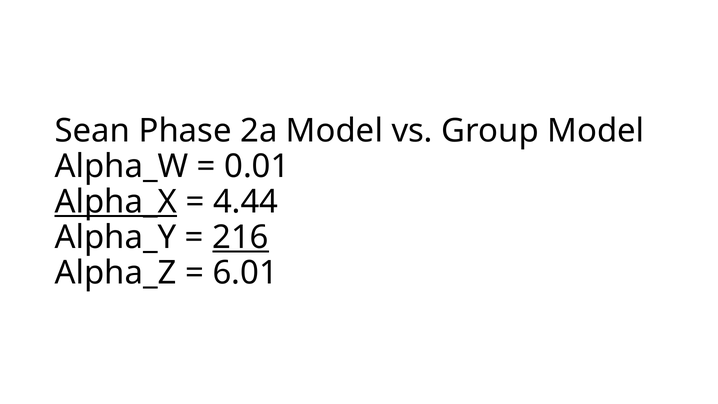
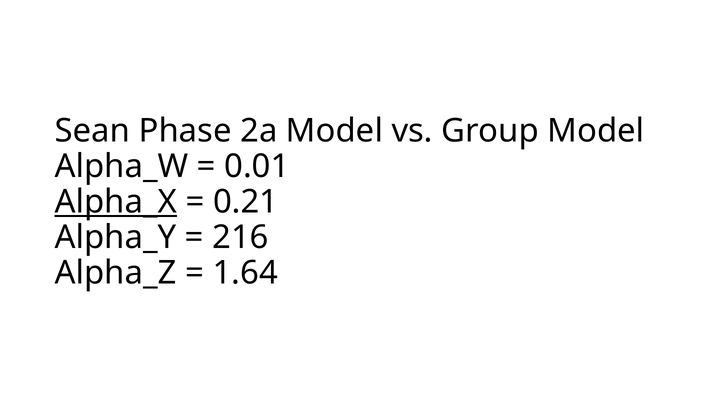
4.44: 4.44 -> 0.21 (246, 202)
216 underline: present -> none (241, 237)
6.01: 6.01 -> 1.64 (245, 273)
